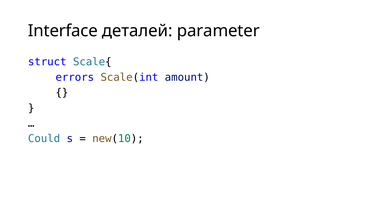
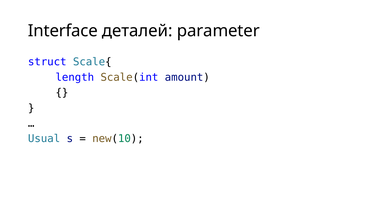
errors: errors -> length (75, 77)
Could: Could -> Usual (44, 139)
